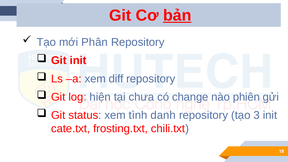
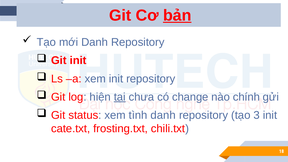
mới Phân: Phân -> Danh (95, 42)
xem diff: diff -> init (116, 79)
tại underline: none -> present (120, 97)
phiên: phiên -> chính (246, 97)
